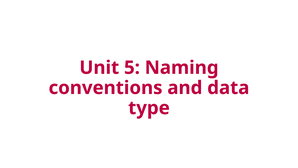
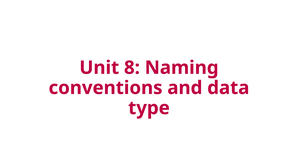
5: 5 -> 8 (132, 68)
